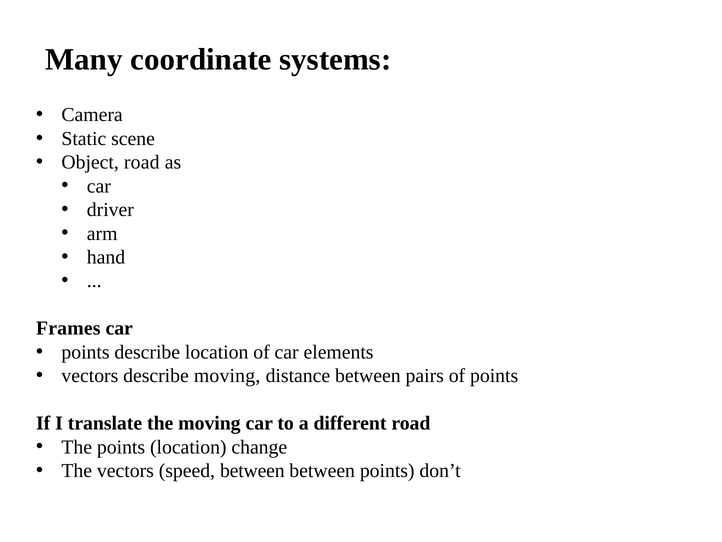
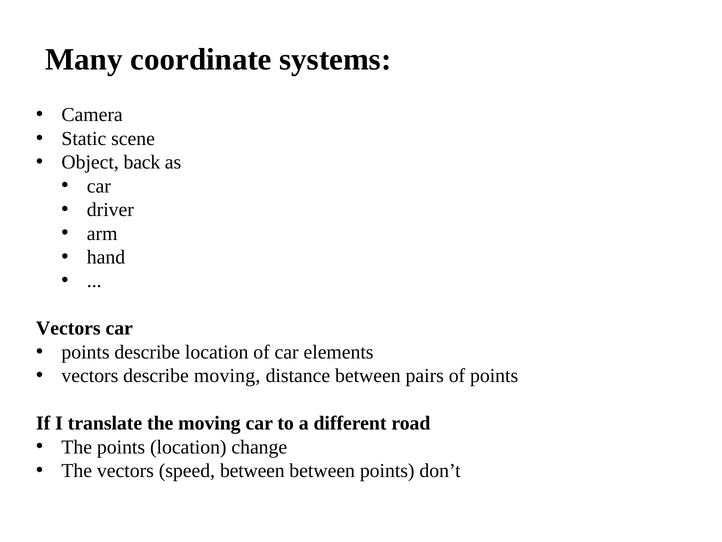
Object road: road -> back (142, 162)
Frames: Frames -> Vectors (68, 328)
